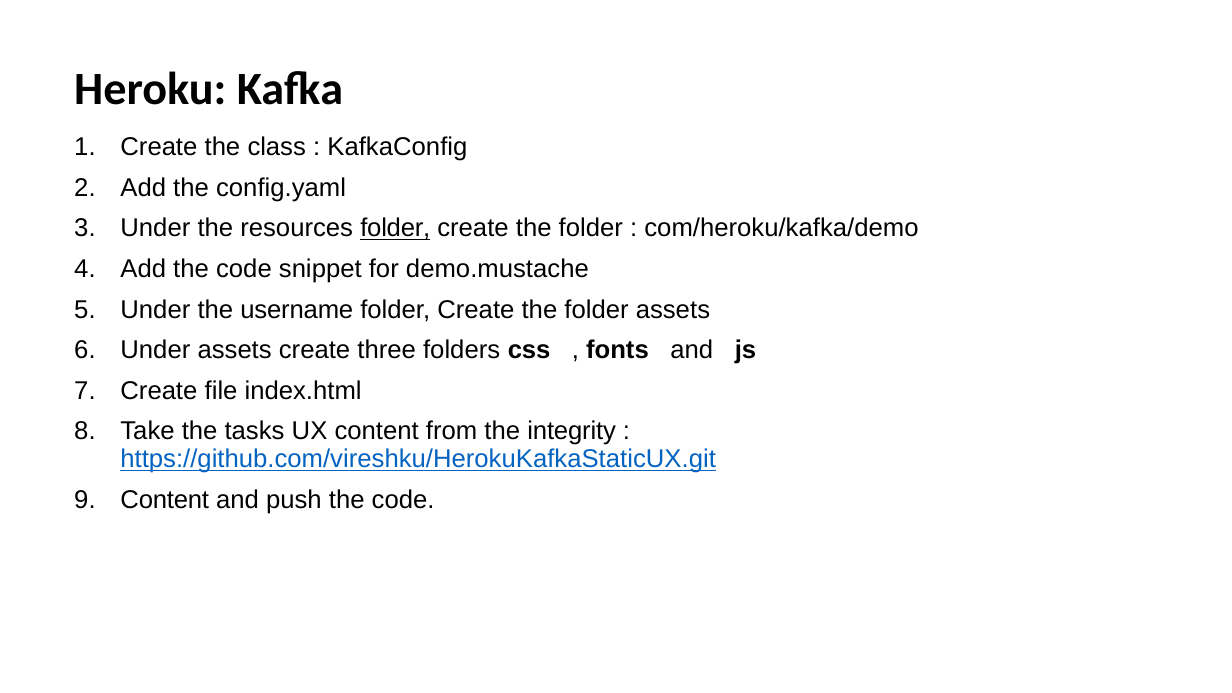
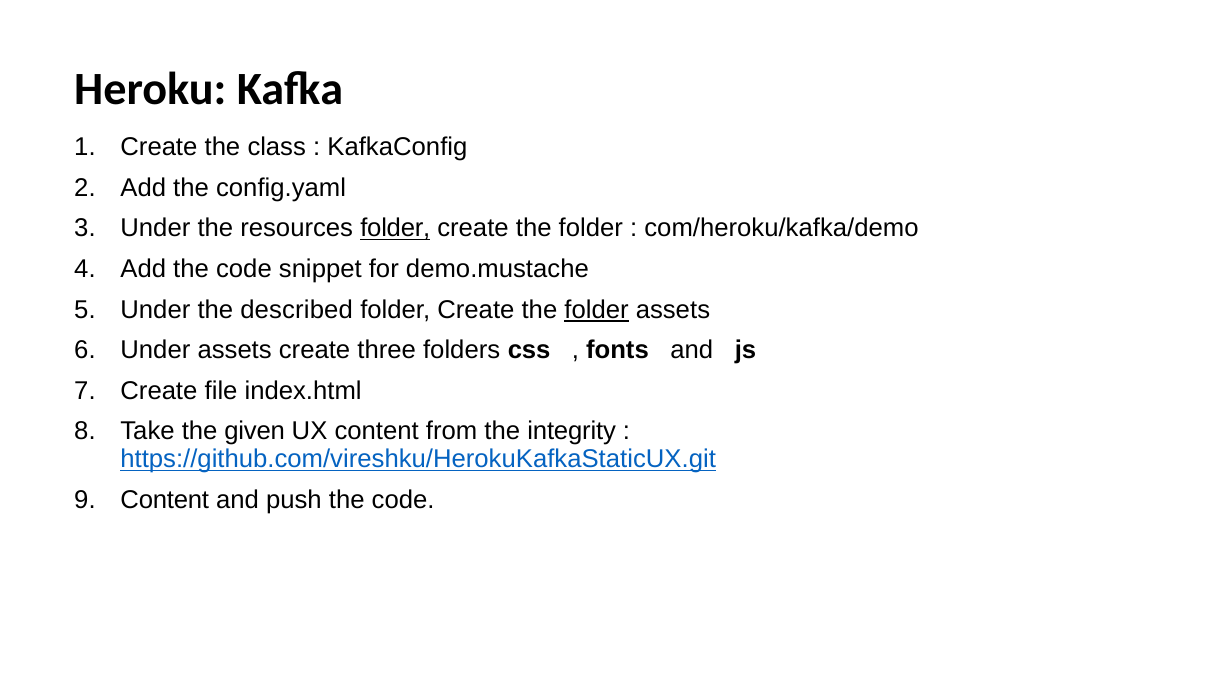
username: username -> described (297, 310)
folder underline: none -> present (597, 310)
tasks: tasks -> given (255, 431)
